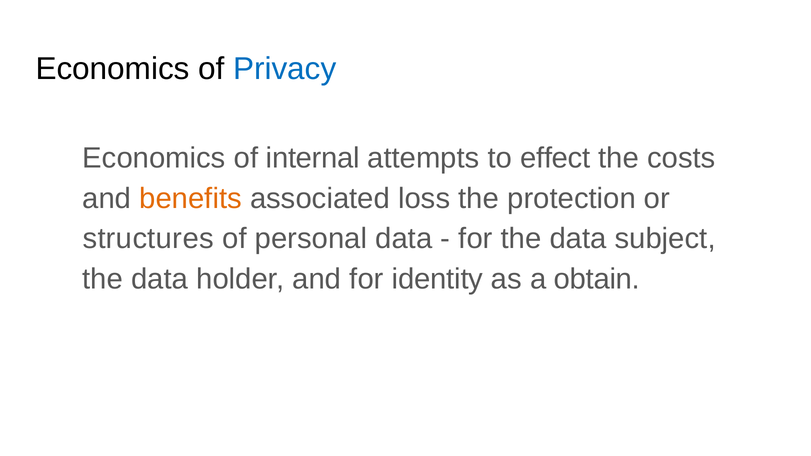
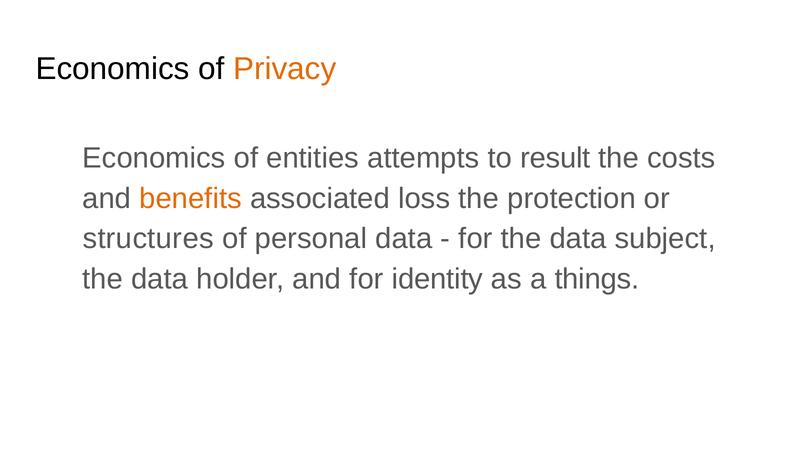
Privacy colour: blue -> orange (285, 69)
internal: internal -> entities (313, 158)
effect: effect -> result (555, 158)
obtain: obtain -> things (597, 279)
